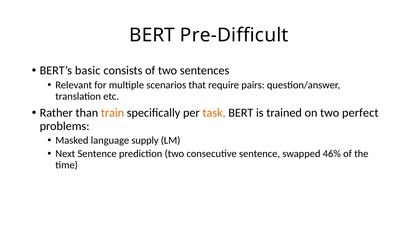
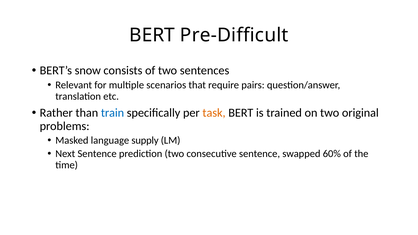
basic: basic -> snow (88, 71)
train colour: orange -> blue (113, 113)
perfect: perfect -> original (360, 113)
46%: 46% -> 60% (332, 154)
